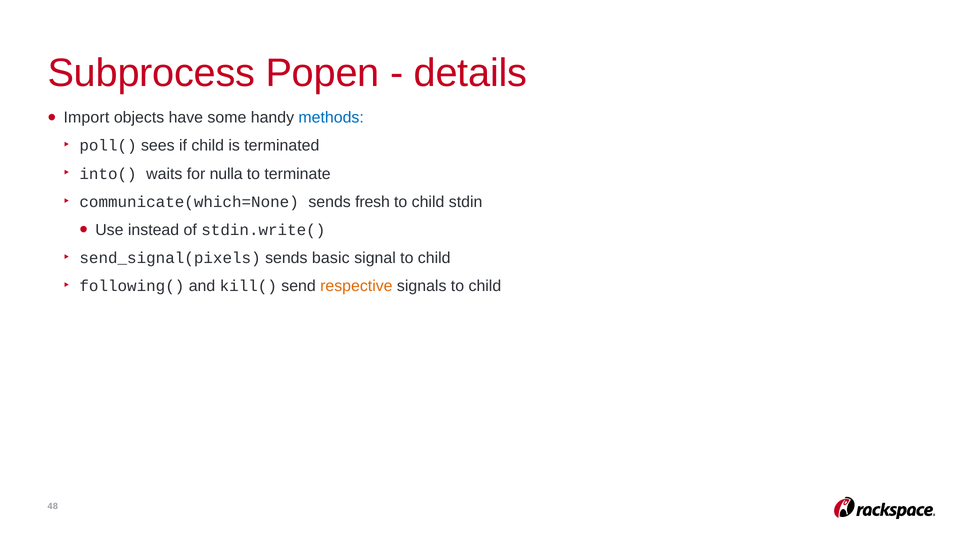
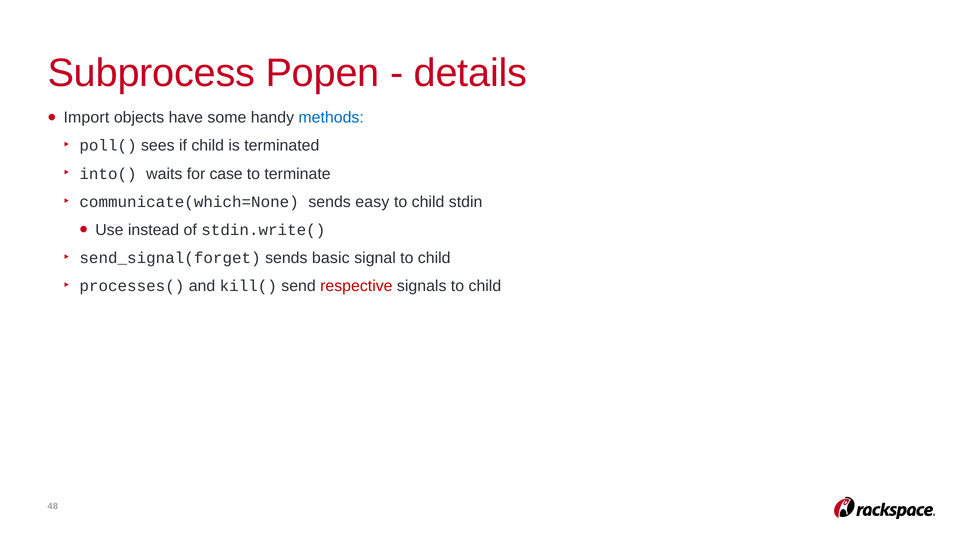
nulla: nulla -> case (226, 174)
fresh: fresh -> easy (372, 202)
send_signal(pixels: send_signal(pixels -> send_signal(forget (170, 258)
following(: following( -> processes( (132, 286)
respective colour: orange -> red (356, 286)
